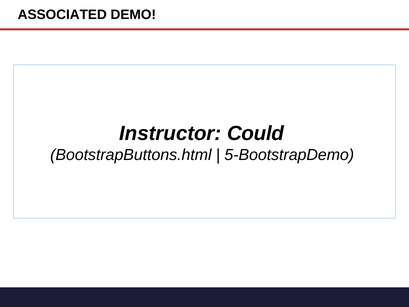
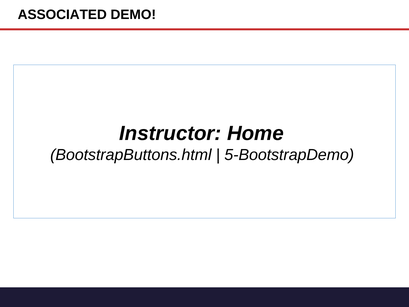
Could: Could -> Home (255, 133)
